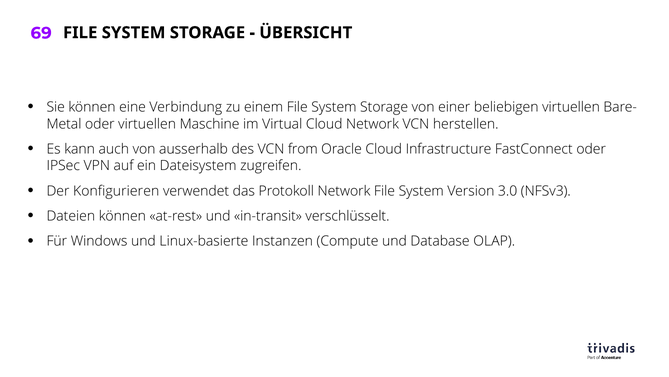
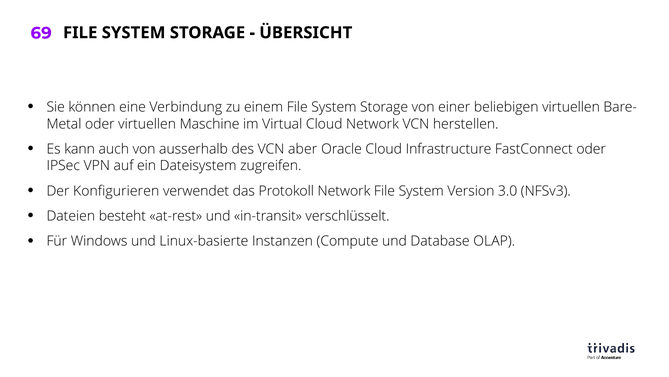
from: from -> aber (303, 149)
Dateien können: können -> besteht (122, 216)
